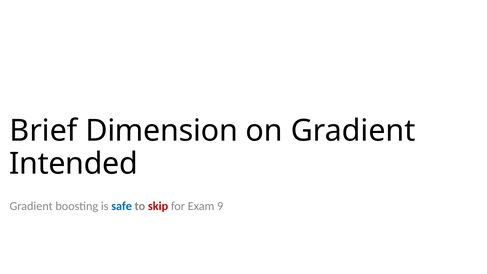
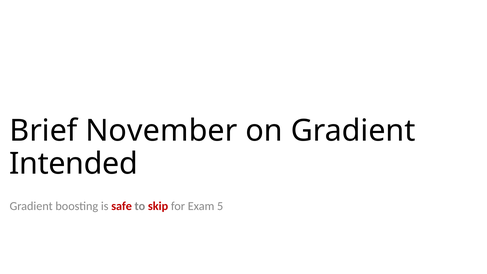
Dimension: Dimension -> November (161, 131)
safe colour: blue -> red (122, 206)
9: 9 -> 5 (220, 206)
